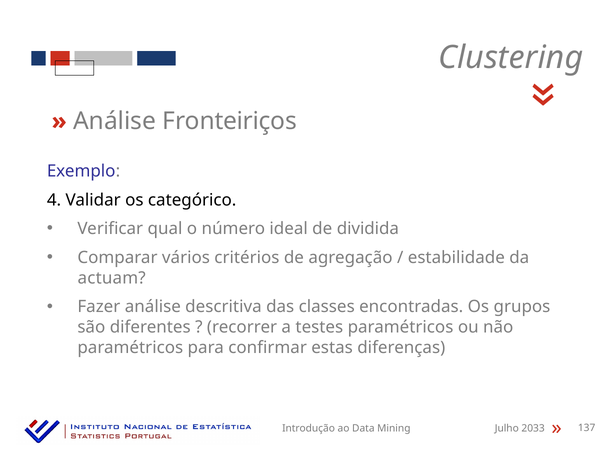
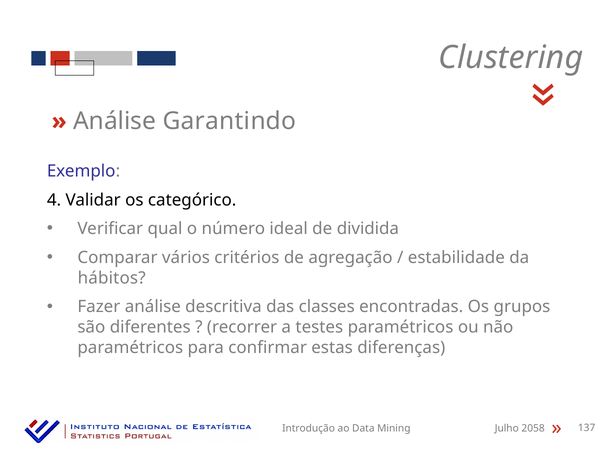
Fronteiriços: Fronteiriços -> Garantindo (229, 121)
actuam: actuam -> hábitos (112, 278)
2033: 2033 -> 2058 (533, 429)
